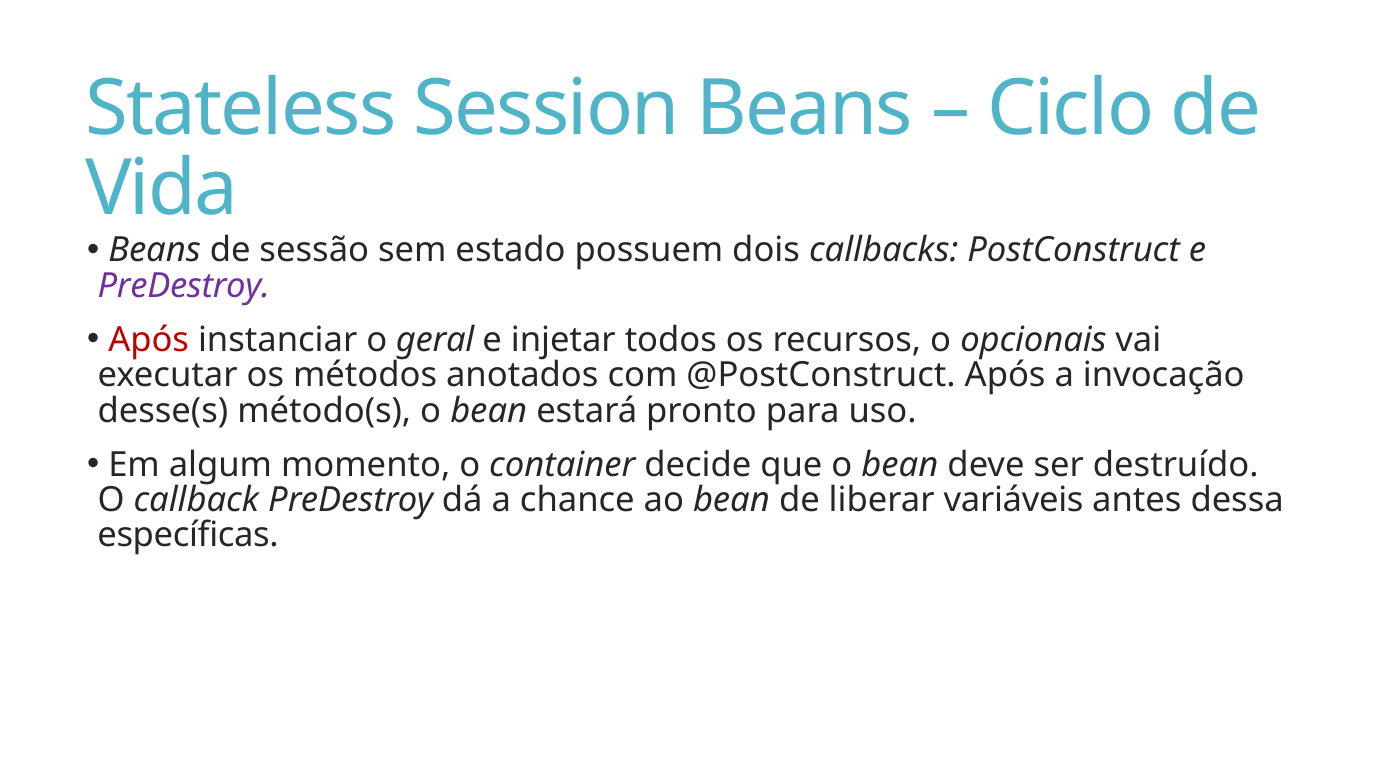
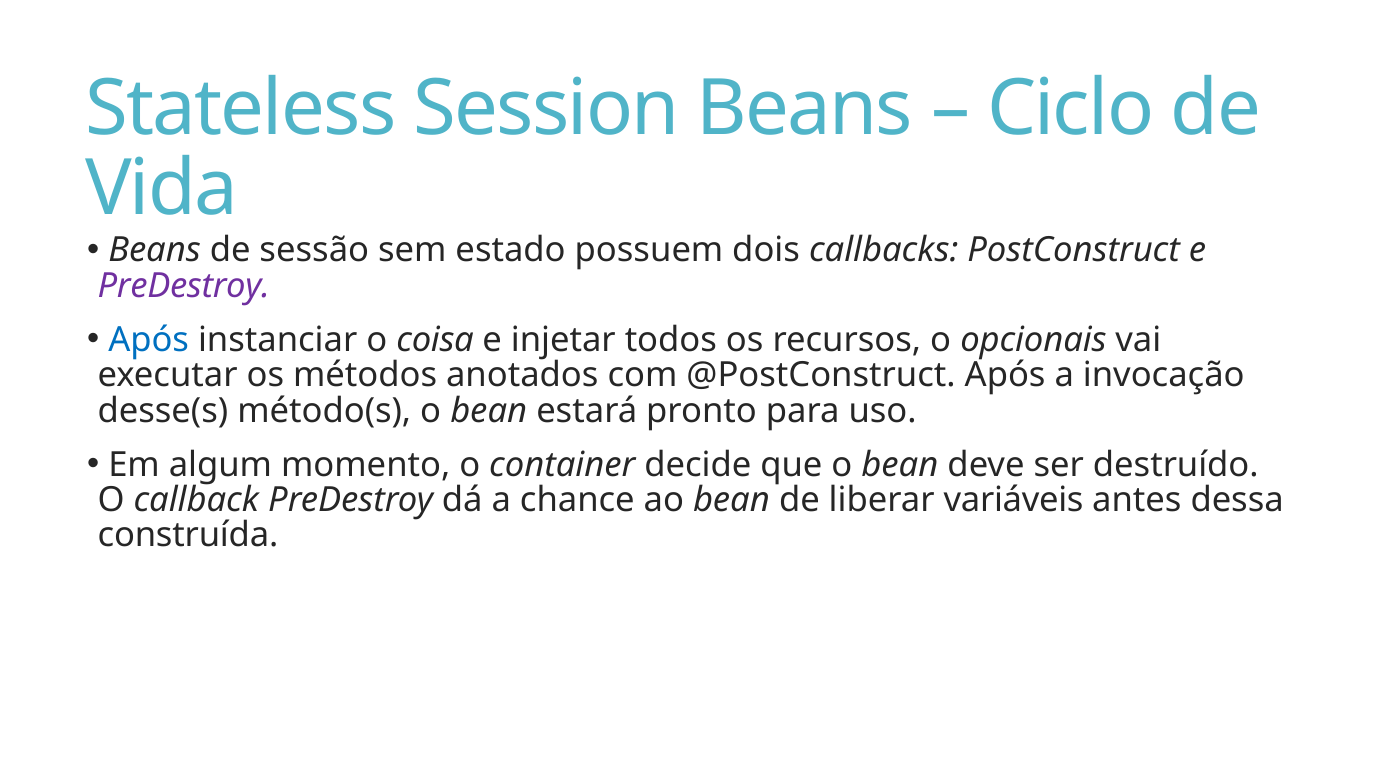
Após colour: red -> blue (149, 340)
geral: geral -> coisa (435, 340)
específicas: específicas -> construída (188, 535)
